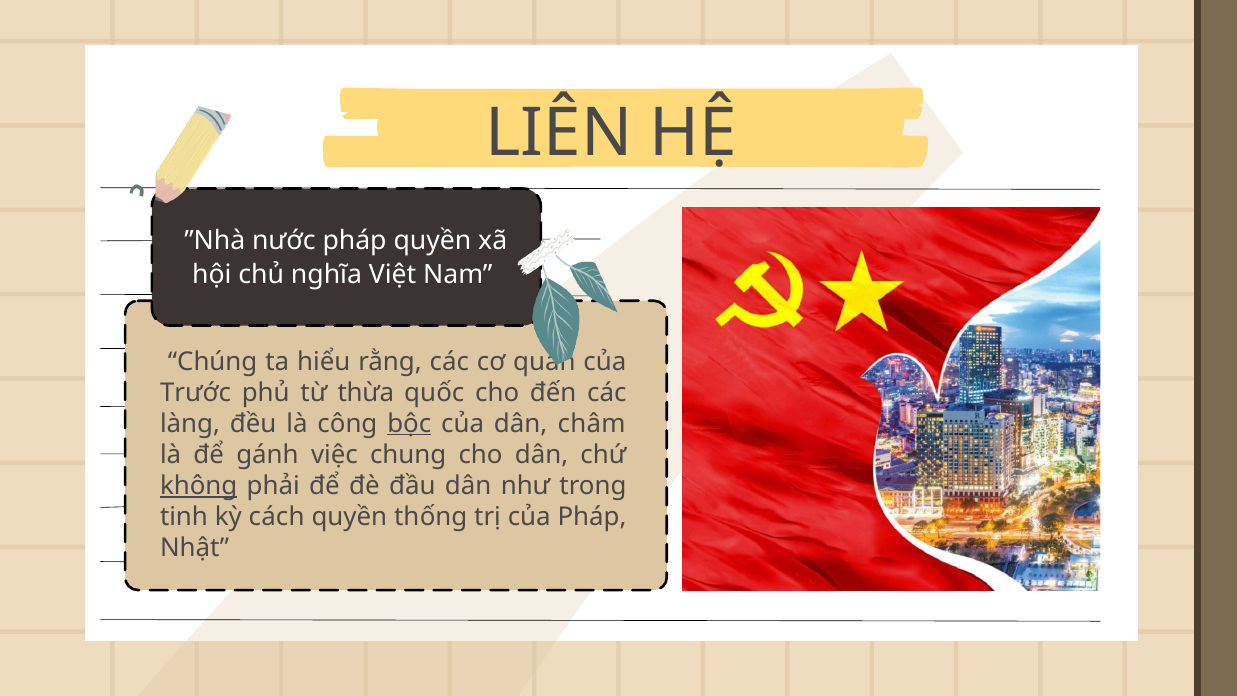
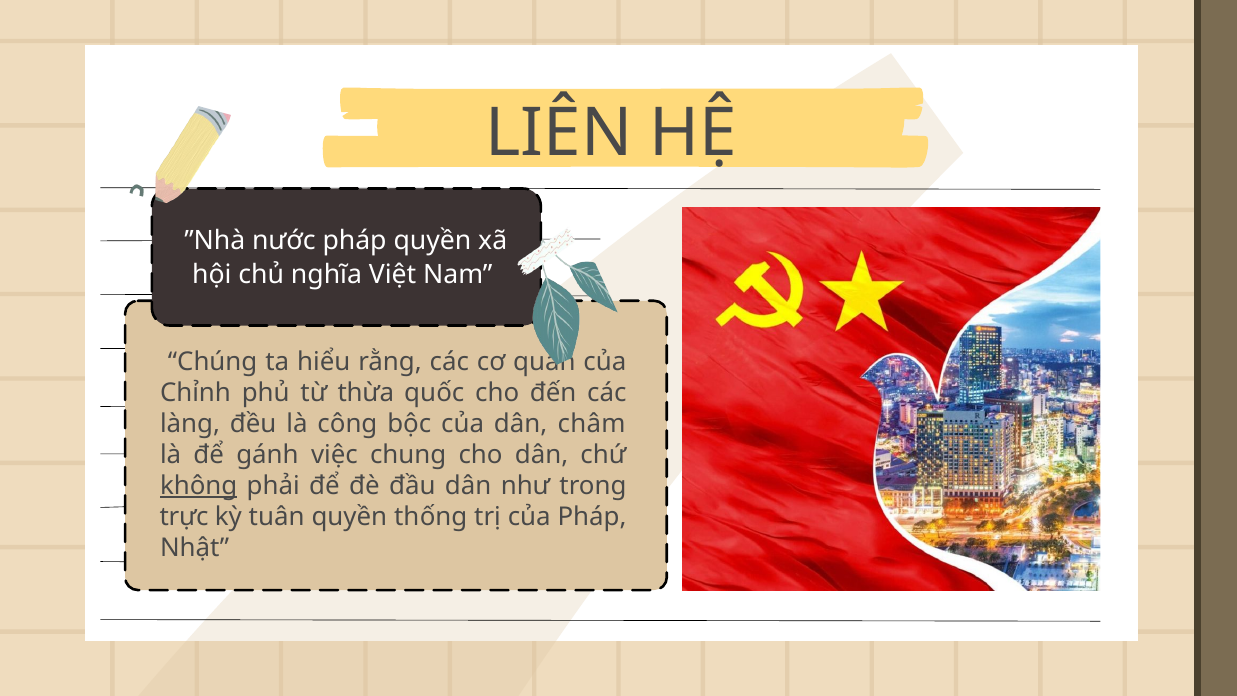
Trước: Trước -> Chỉnh (195, 392)
bộc underline: present -> none (409, 423)
tinh: tinh -> trực (184, 517)
cách: cách -> tuân (277, 517)
